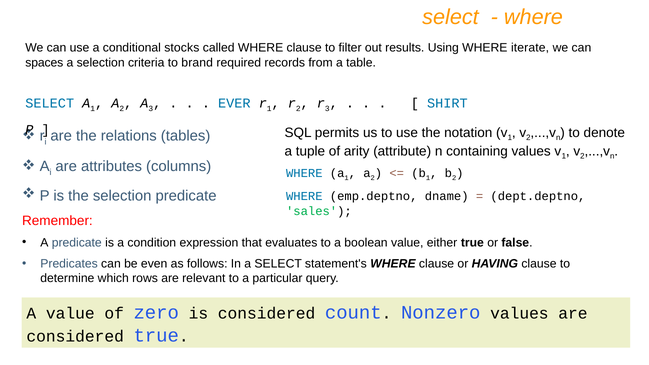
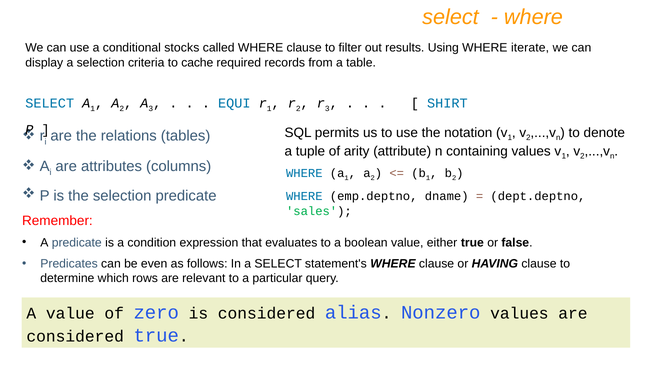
spaces: spaces -> display (44, 63)
brand: brand -> cache (197, 63)
EVER: EVER -> EQUI (234, 103)
count: count -> alias (353, 313)
